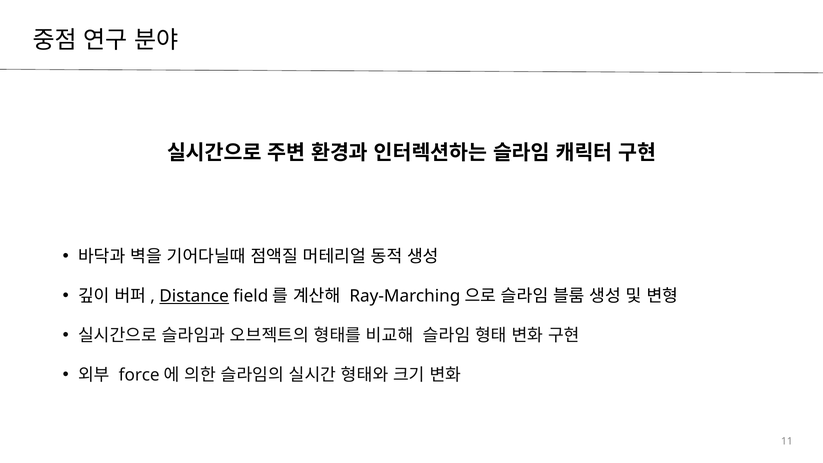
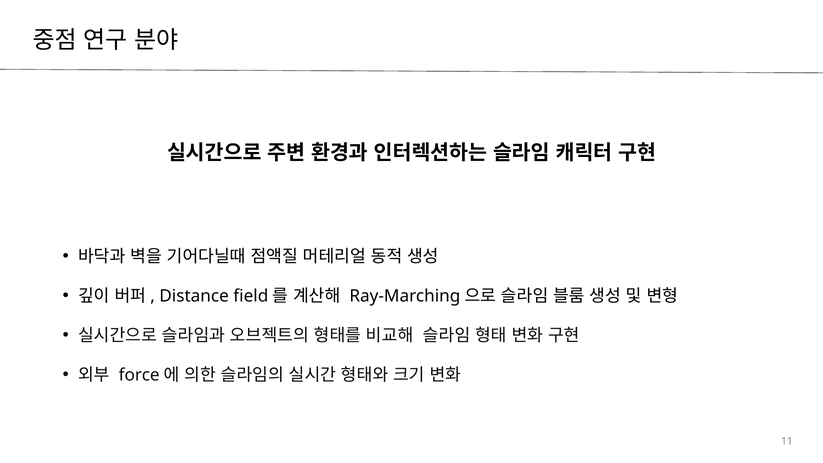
Distance underline: present -> none (194, 296)
